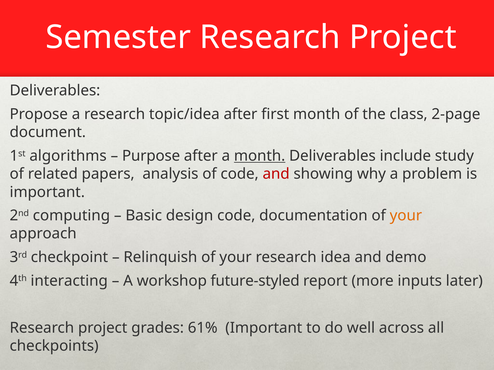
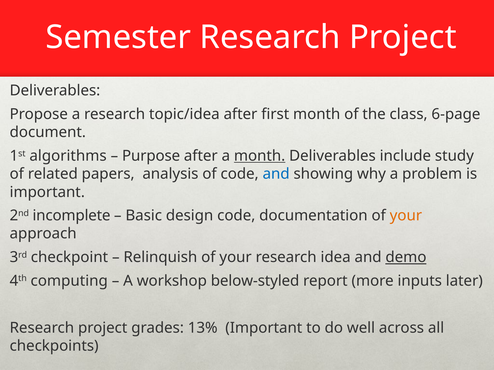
2-page: 2-page -> 6-page (456, 114)
and colour: red -> blue (276, 174)
computing: computing -> incomplete (72, 216)
demo underline: none -> present (406, 258)
interacting: interacting -> computing (69, 281)
future-styled: future-styled -> below-styled (255, 281)
61%: 61% -> 13% (203, 328)
